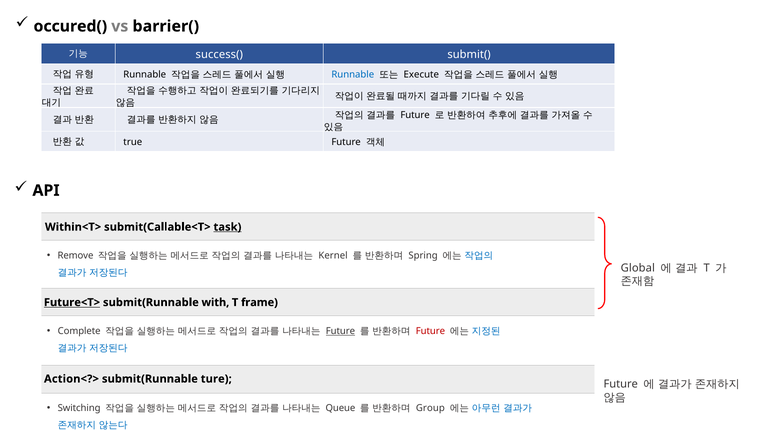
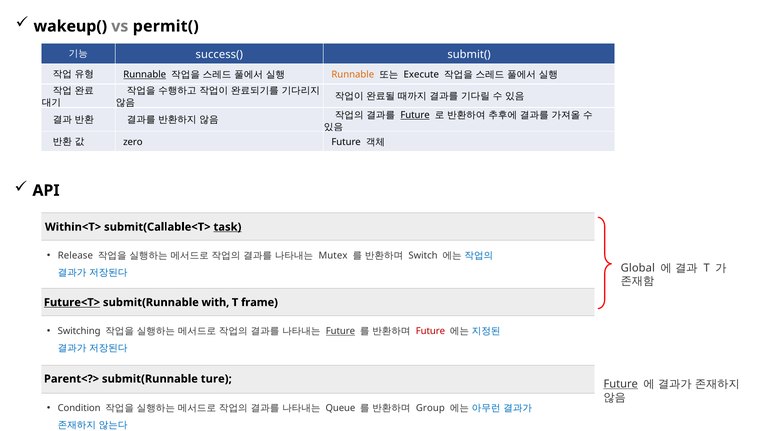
occured(: occured( -> wakeup( (70, 26)
barrier(: barrier( -> permit( (166, 26)
Runnable underline: none -> present (145, 75)
Runnable colour: blue -> orange (353, 75)
Future underline: none -> present (415, 115)
true: true -> zero (133, 142)
Remove: Remove -> Release (75, 255)
Kernel: Kernel -> Mutex (333, 255)
Spring: Spring -> Switch (423, 255)
Complete: Complete -> Switching (79, 331)
Action<?>: Action<?> -> Parent<?> (72, 379)
Future underline: none -> present (621, 384)
Switching: Switching -> Condition (79, 408)
